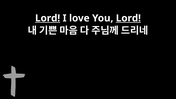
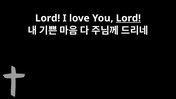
Lord underline: present -> none (48, 18)
